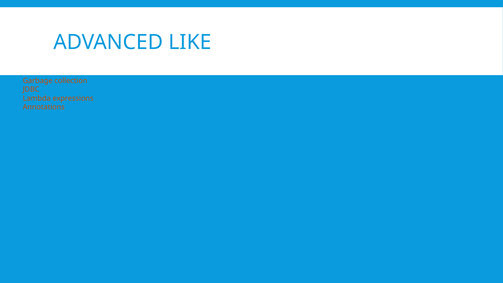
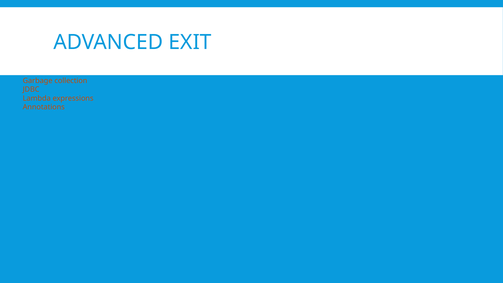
LIKE: LIKE -> EXIT (190, 42)
